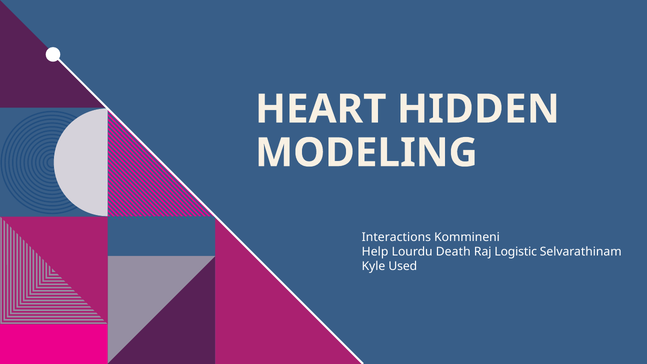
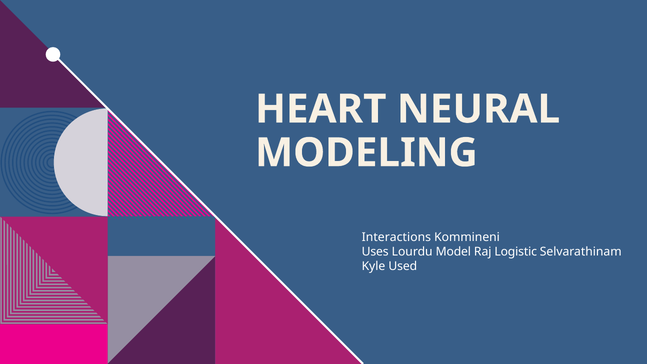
HIDDEN: HIDDEN -> NEURAL (479, 109)
Help: Help -> Uses (375, 252)
Death: Death -> Model (453, 252)
